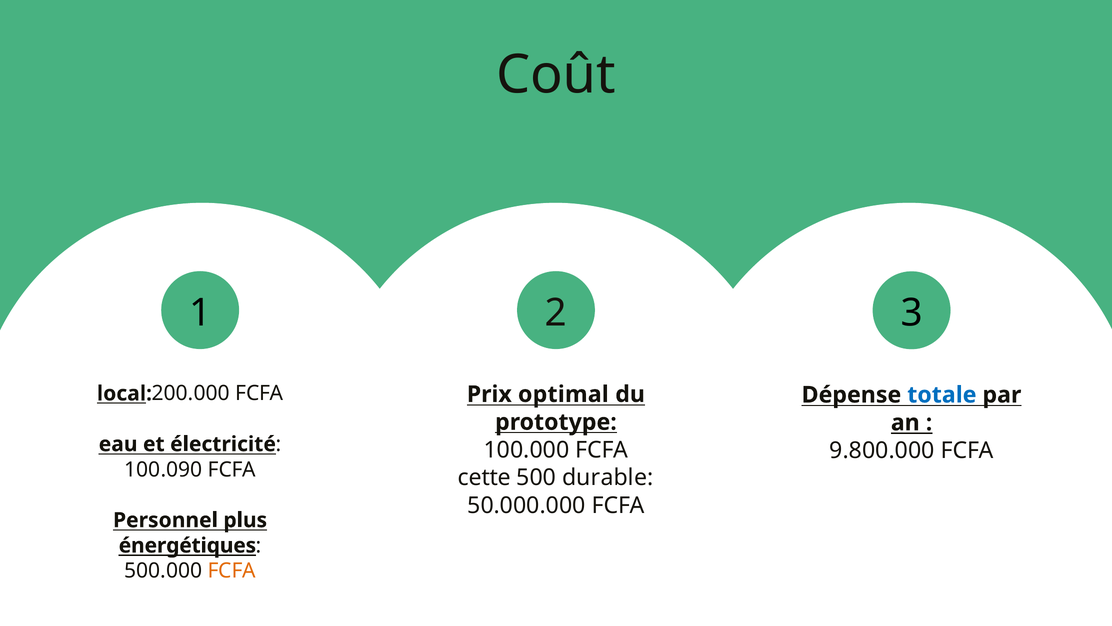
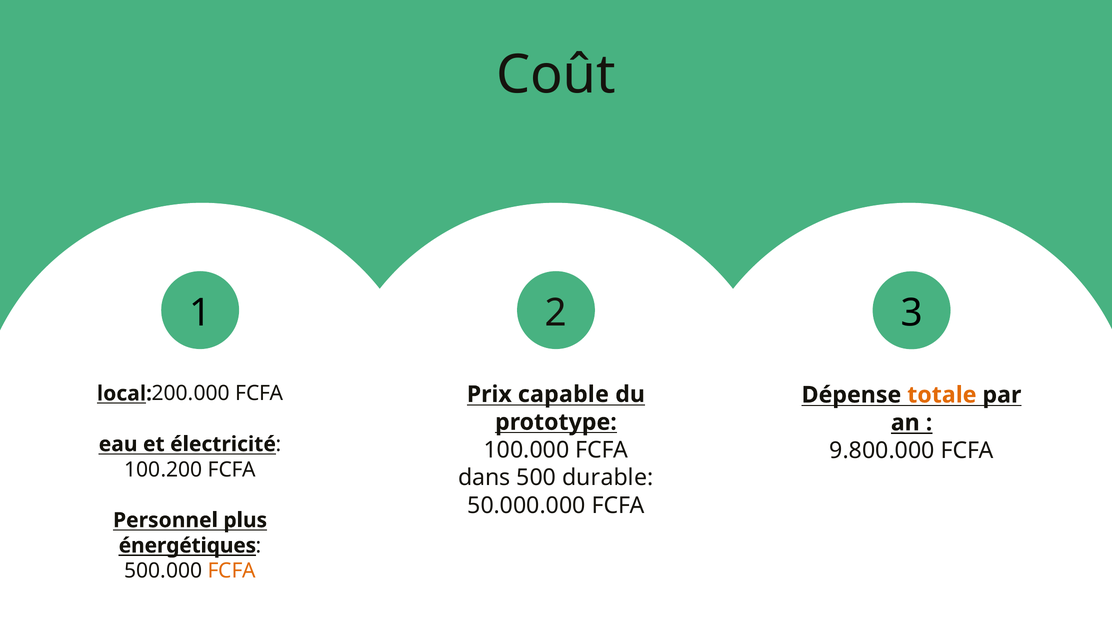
optimal: optimal -> capable (563, 394)
totale colour: blue -> orange (942, 395)
100.090: 100.090 -> 100.200 (163, 469)
cette: cette -> dans (484, 477)
